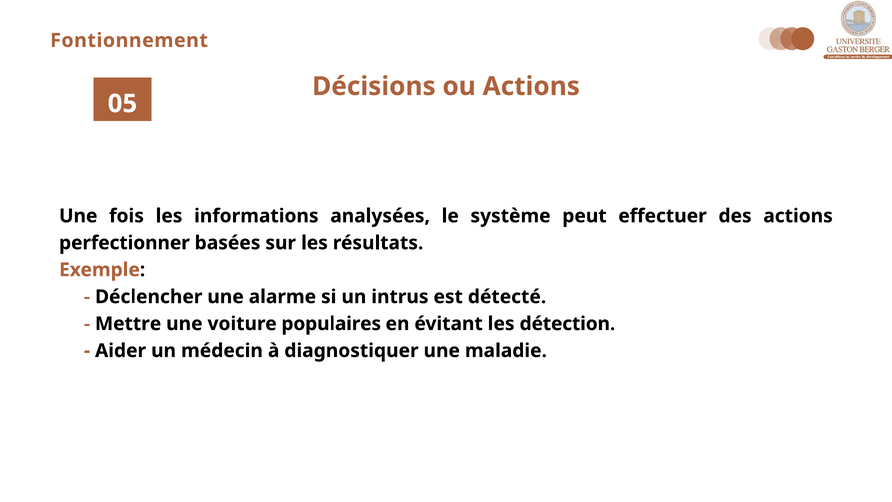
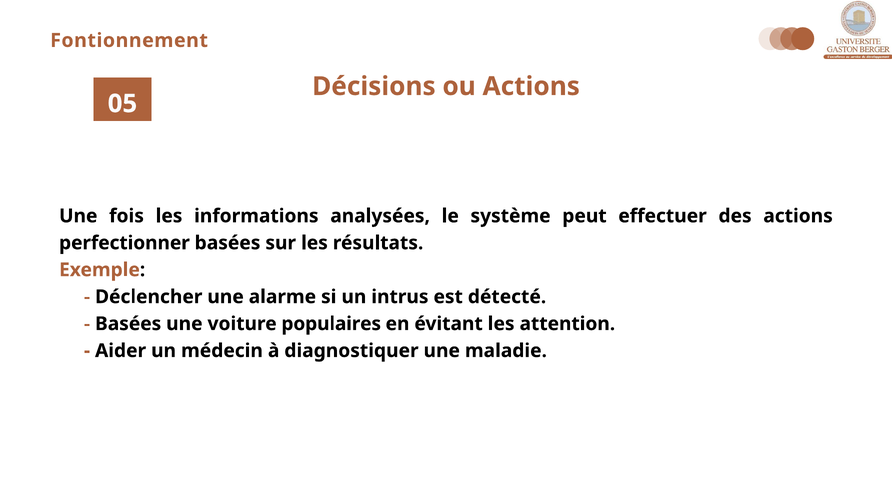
Mettre: Mettre -> Basées (128, 324)
détection: détection -> attention (567, 324)
